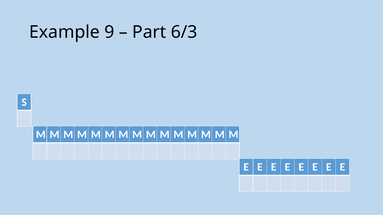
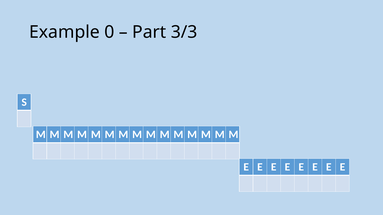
9: 9 -> 0 (109, 32)
6/3: 6/3 -> 3/3 (184, 32)
